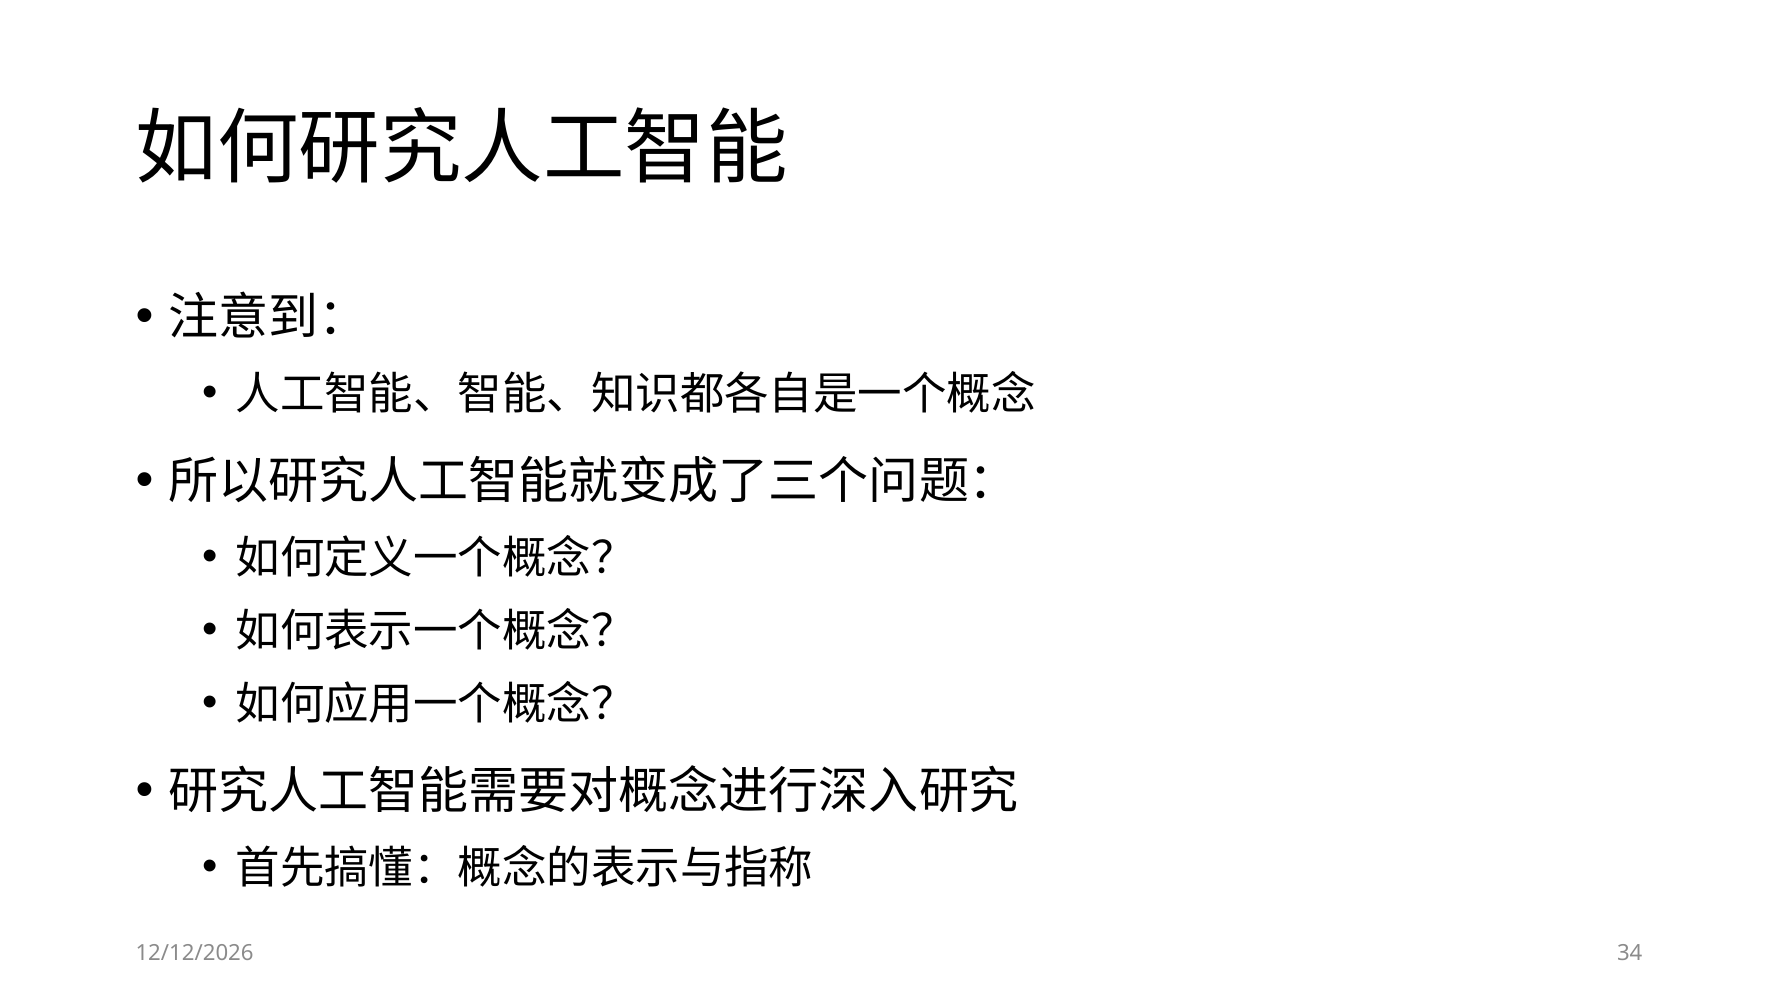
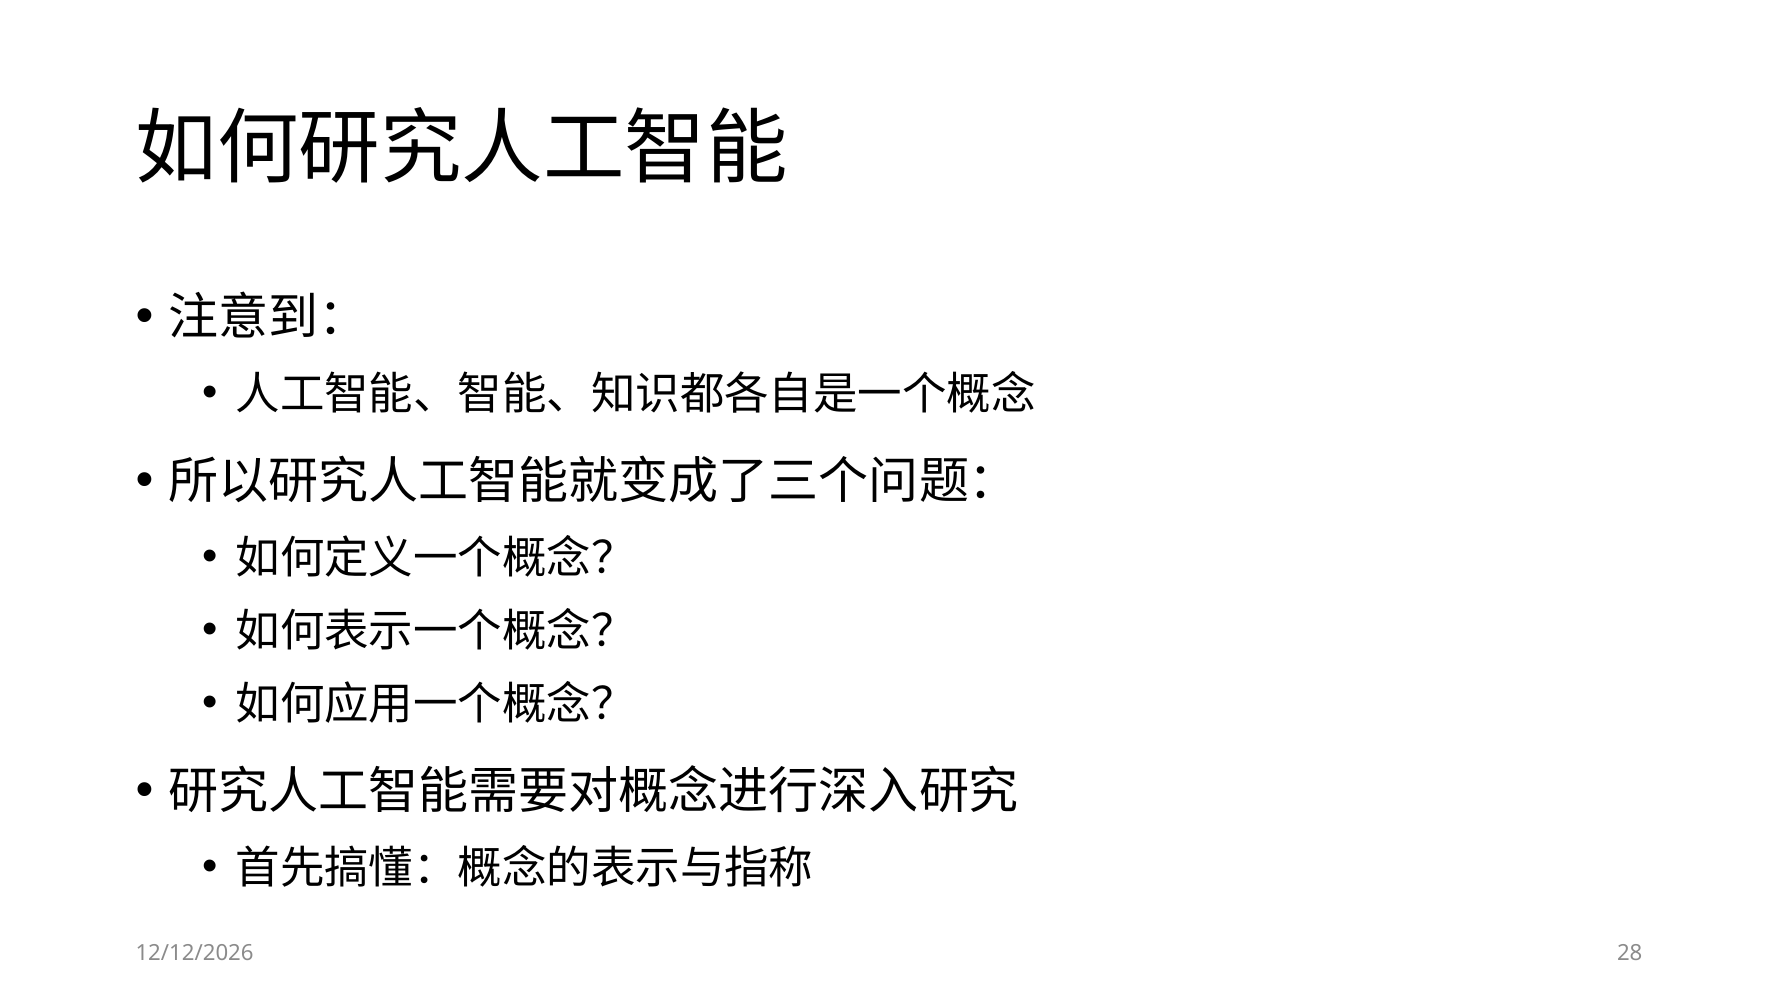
34: 34 -> 28 (1630, 953)
